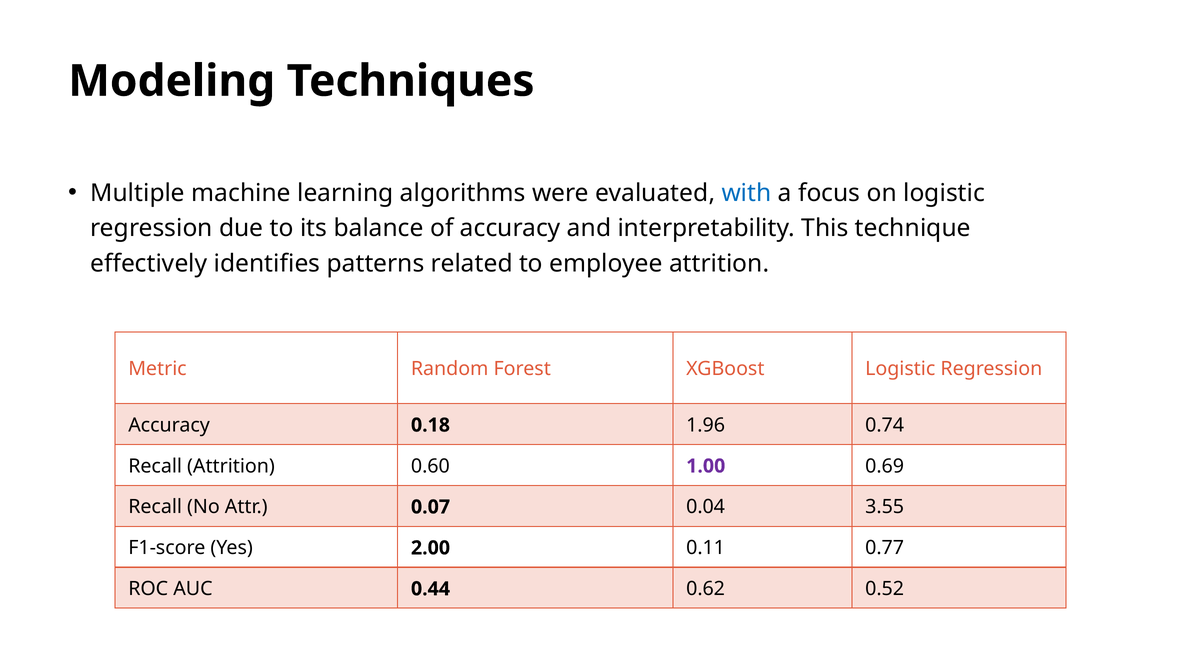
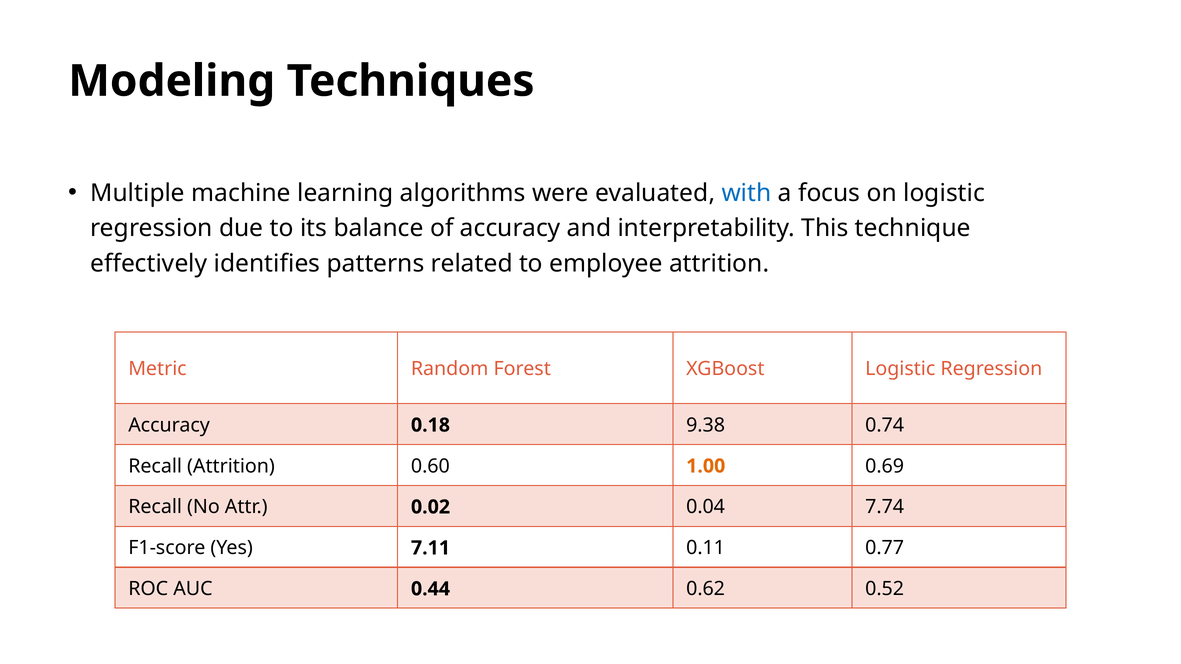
1.96: 1.96 -> 9.38 (706, 425)
1.00 colour: purple -> orange (706, 466)
0.07: 0.07 -> 0.02 (430, 507)
3.55: 3.55 -> 7.74 (885, 507)
2.00: 2.00 -> 7.11 (430, 548)
